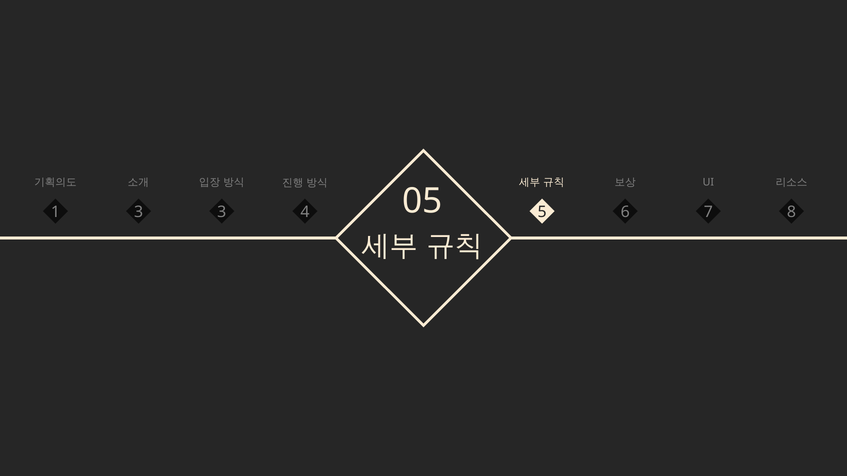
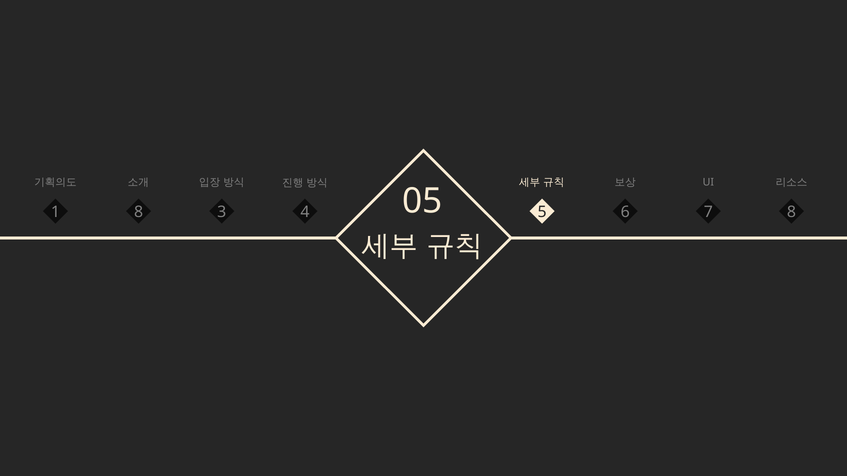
1 3: 3 -> 8 (139, 212)
